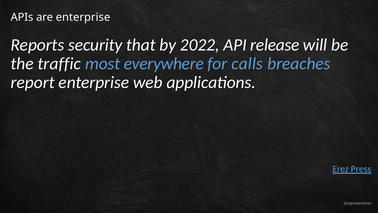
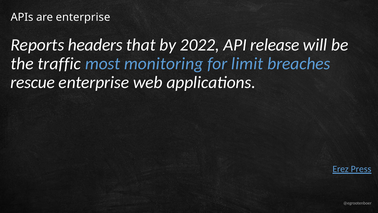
security: security -> headers (95, 45)
everywhere: everywhere -> monitoring (164, 63)
calls: calls -> limit (247, 63)
report: report -> rescue (33, 82)
